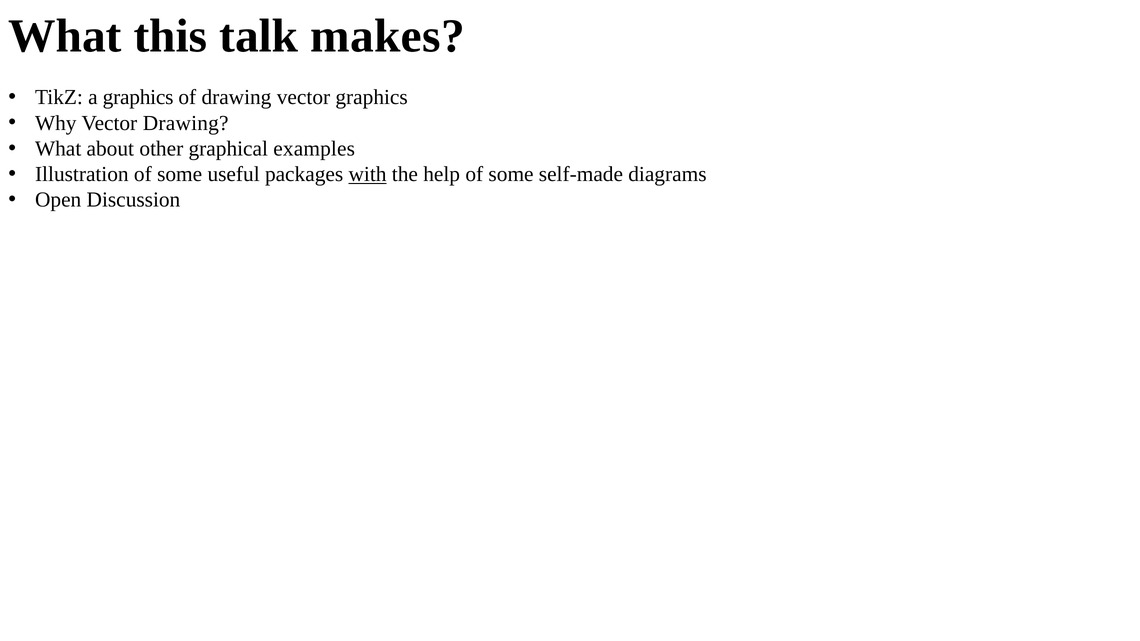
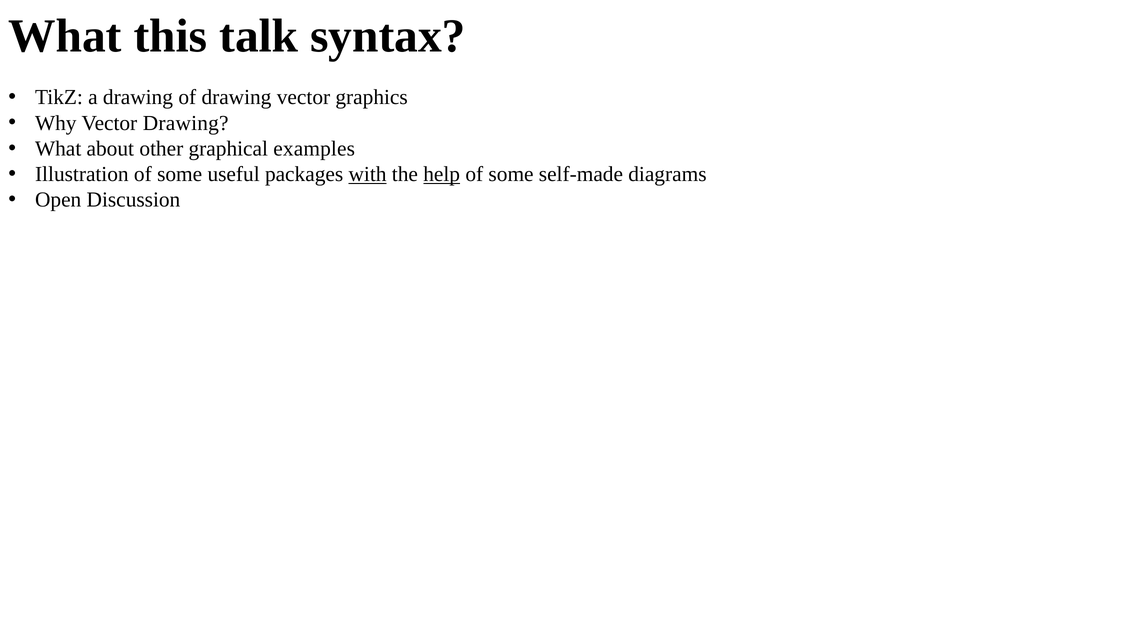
makes: makes -> syntax (388, 36)
a graphics: graphics -> drawing (138, 97)
help underline: none -> present (442, 174)
